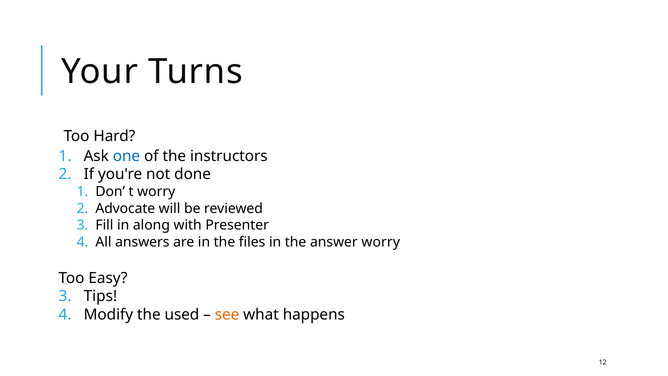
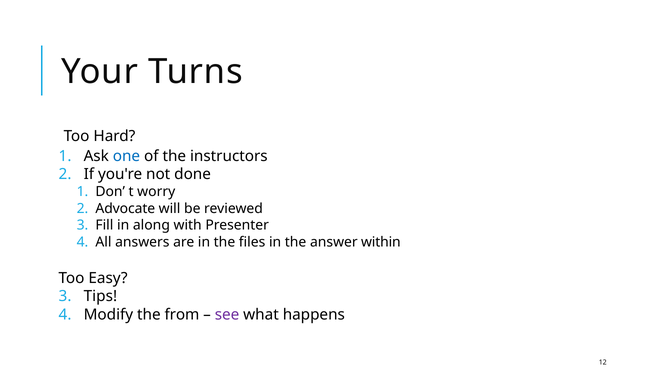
answer worry: worry -> within (381, 242)
used: used -> from (182, 315)
see colour: orange -> purple (227, 315)
